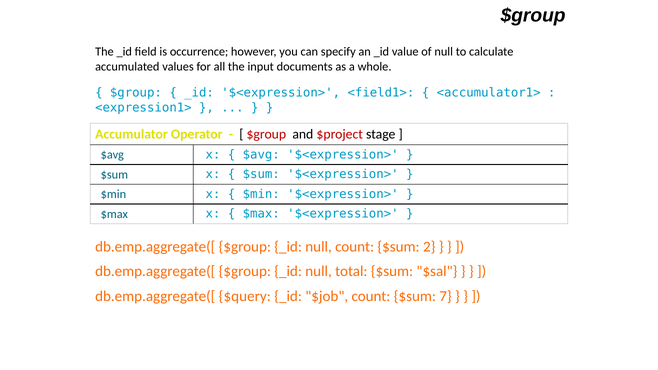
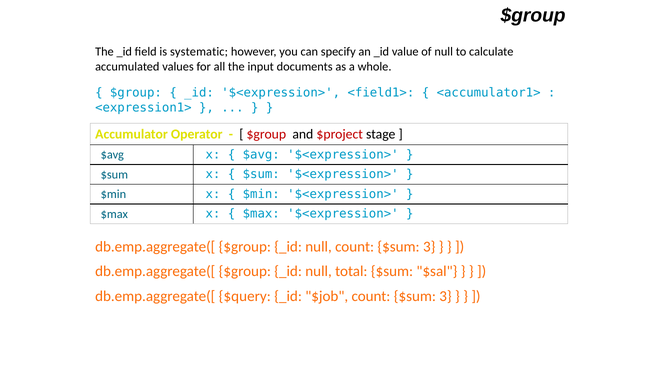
occurrence: occurrence -> systematic (199, 52)
null count $sum 2: 2 -> 3 (429, 247)
$job count $sum 7: 7 -> 3 (446, 296)
